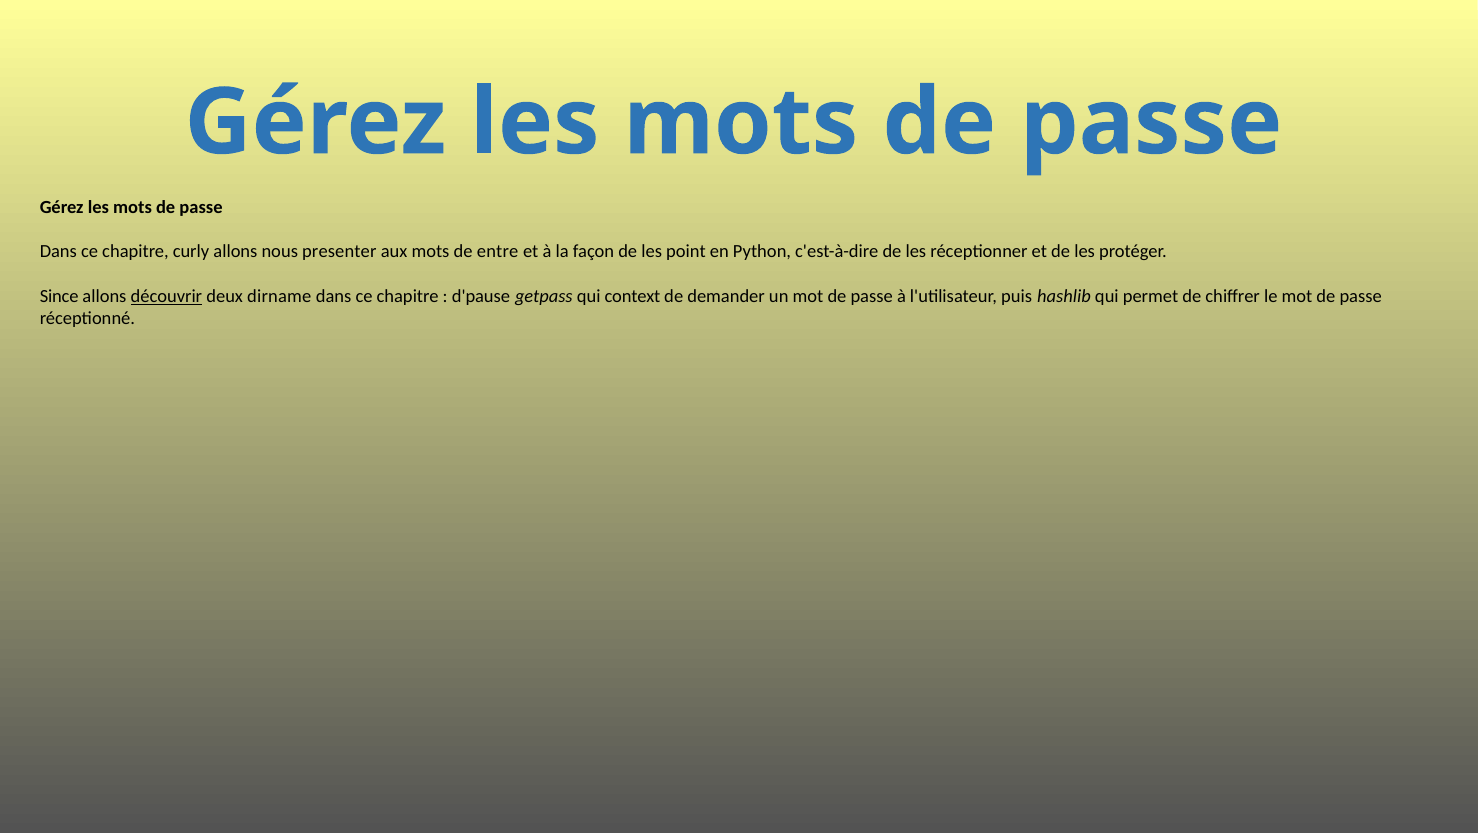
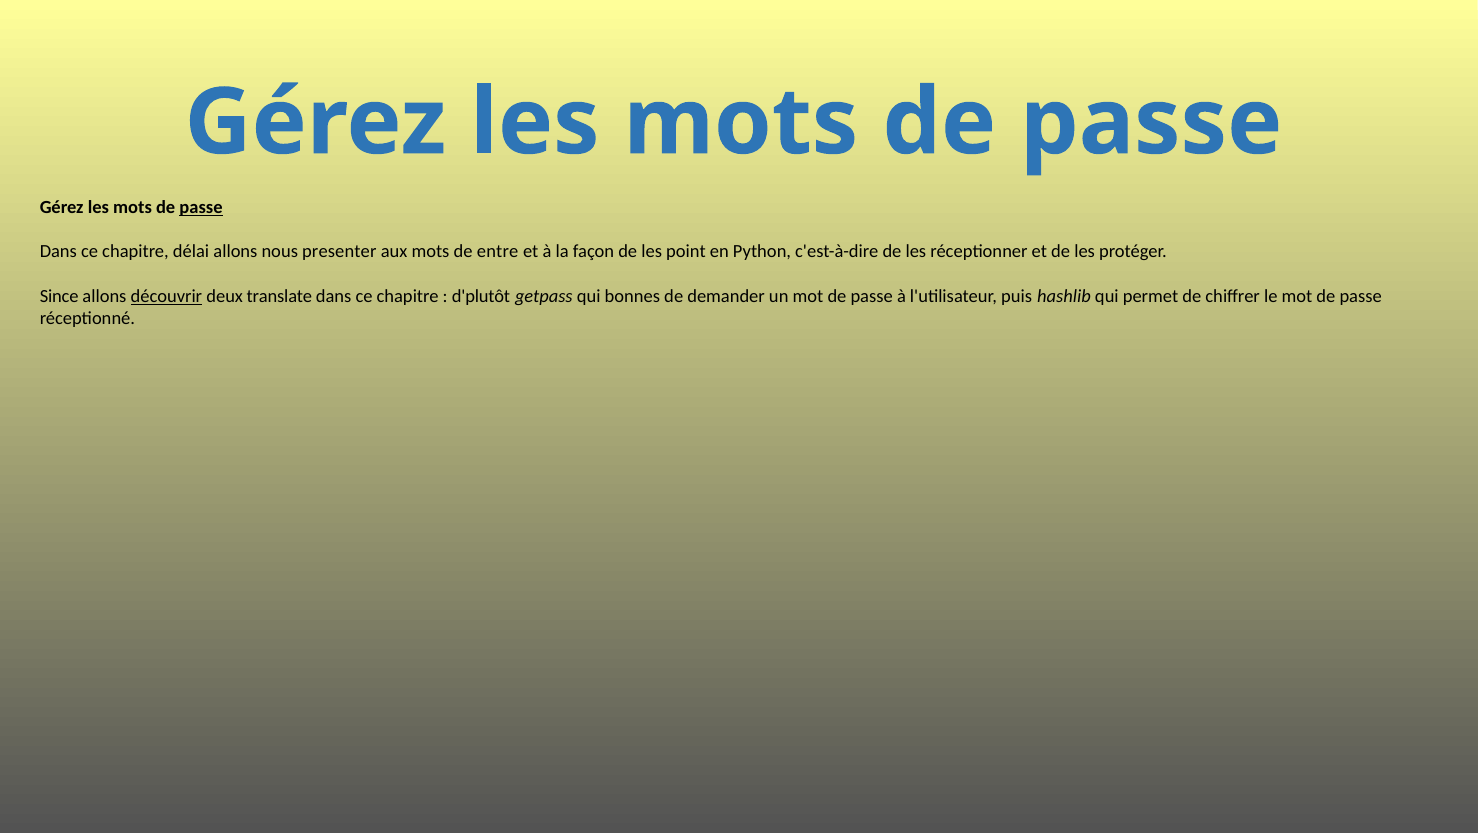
passe underline: none -> present (201, 207)
curly: curly -> délai (191, 252)
dirname: dirname -> translate (279, 296)
d'pause: d'pause -> d'plutôt (481, 296)
context: context -> bonnes (632, 296)
